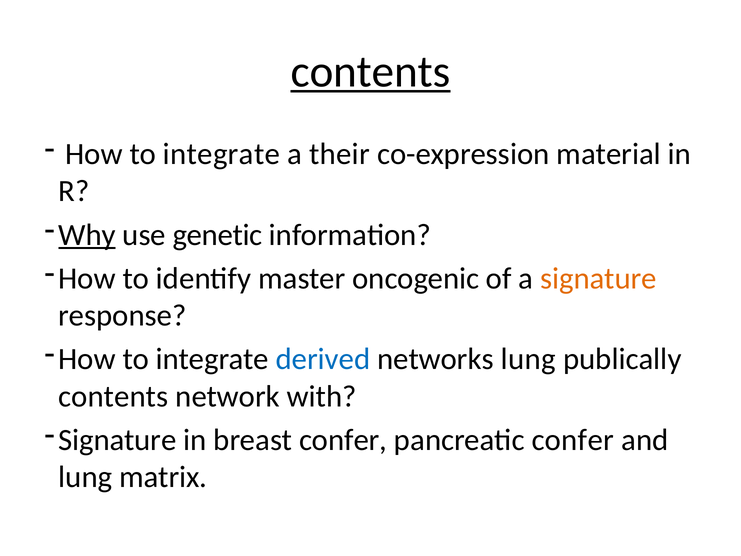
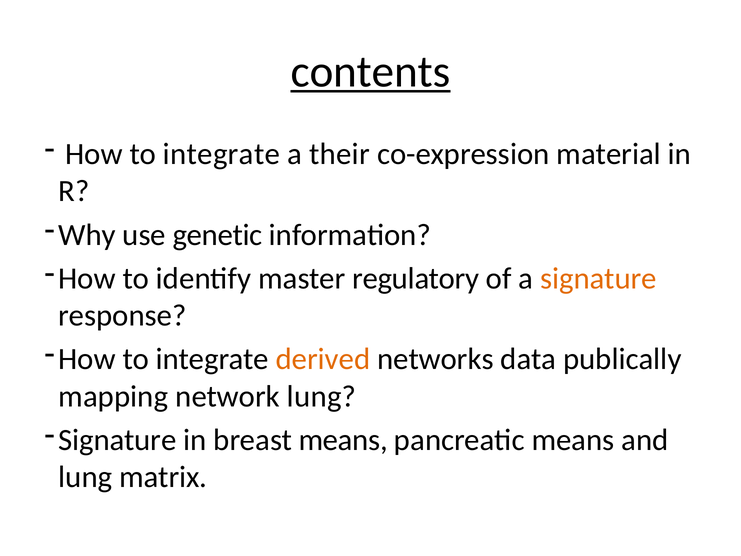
Why underline: present -> none (87, 235)
oncogenic: oncogenic -> regulatory (416, 278)
derived colour: blue -> orange (323, 359)
networks lung: lung -> data (528, 359)
contents: contents -> mapping (113, 396)
network with: with -> lung (322, 396)
breast confer: confer -> means (343, 440)
pancreatic confer: confer -> means (573, 440)
